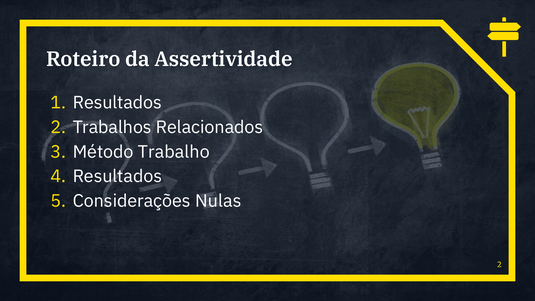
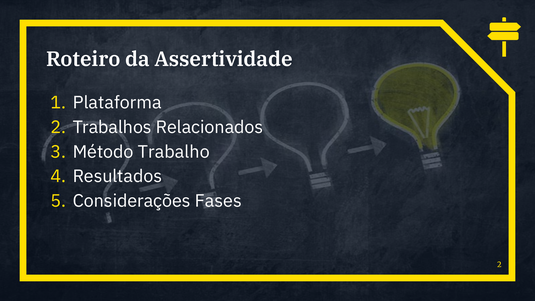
Resultados: Resultados -> Plataforma (117, 103)
Nulas: Nulas -> Fases (218, 201)
